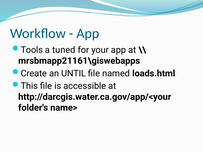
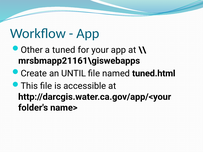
Tools: Tools -> Other (32, 50)
loads.html: loads.html -> tuned.html (154, 73)
